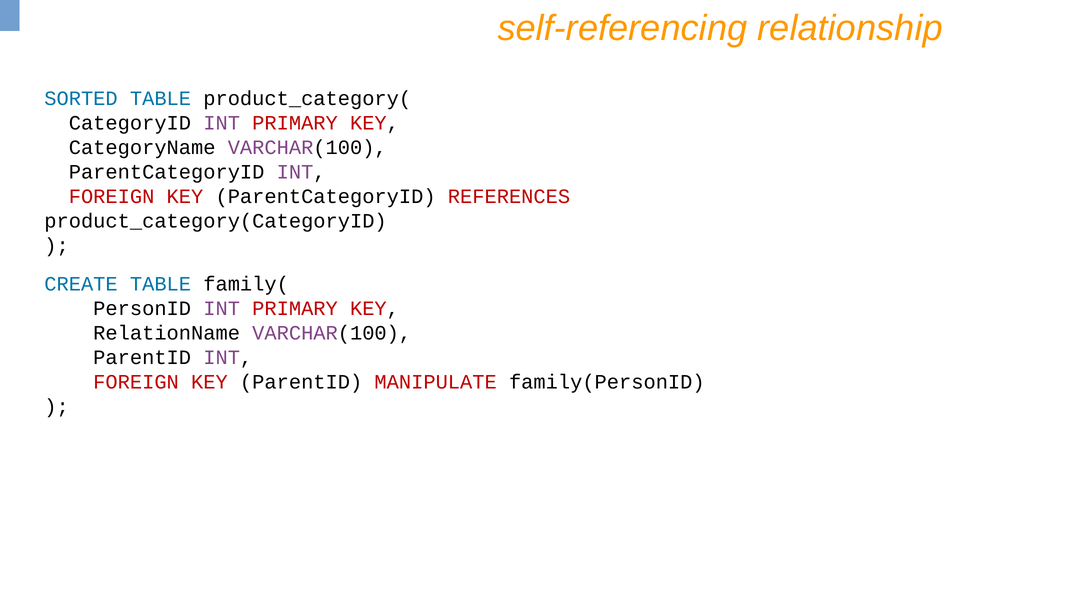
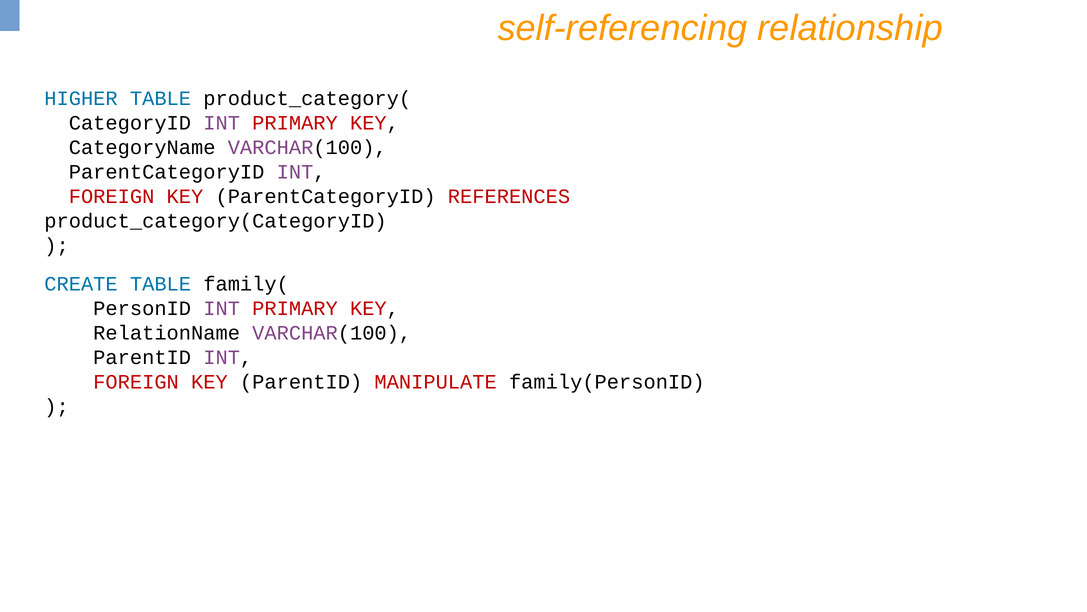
SORTED: SORTED -> HIGHER (81, 99)
